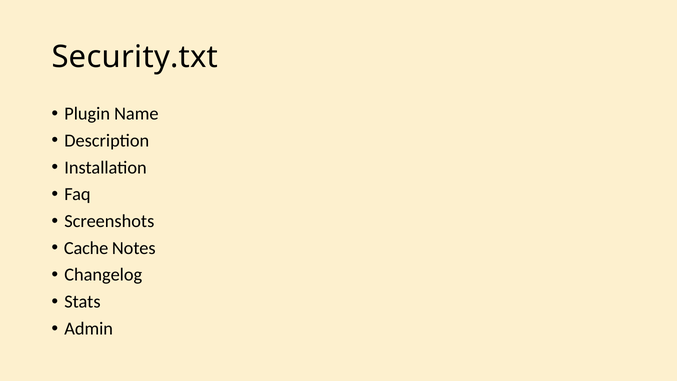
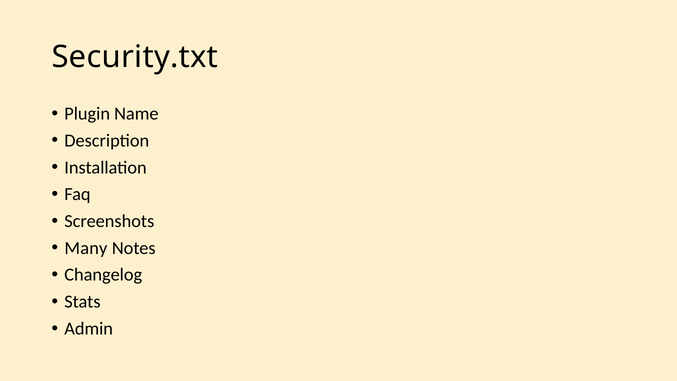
Cache: Cache -> Many (86, 248)
